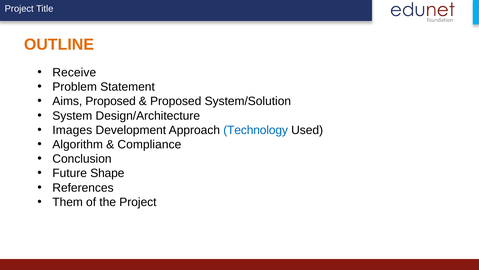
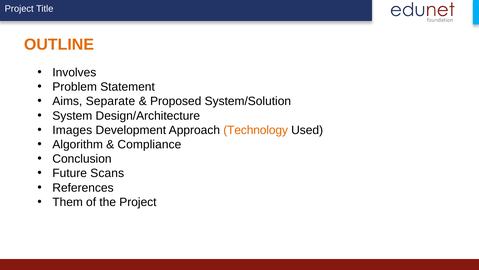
Receive: Receive -> Involves (74, 72)
Aims Proposed: Proposed -> Separate (110, 101)
Technology colour: blue -> orange (256, 130)
Shape: Shape -> Scans (107, 173)
